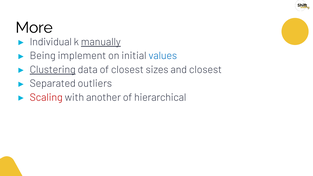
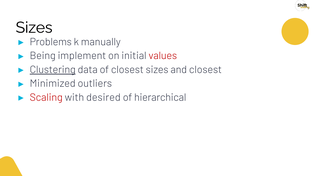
More: More -> Sizes (34, 28)
Individual: Individual -> Problems (51, 42)
manually underline: present -> none (101, 42)
values colour: blue -> red (163, 56)
Separated: Separated -> Minimized (53, 84)
another: another -> desired (103, 97)
